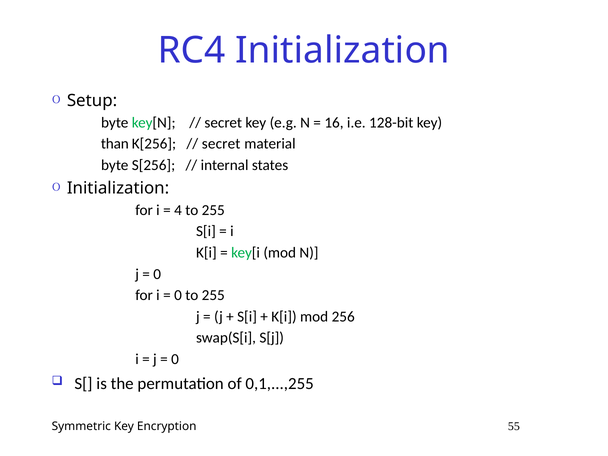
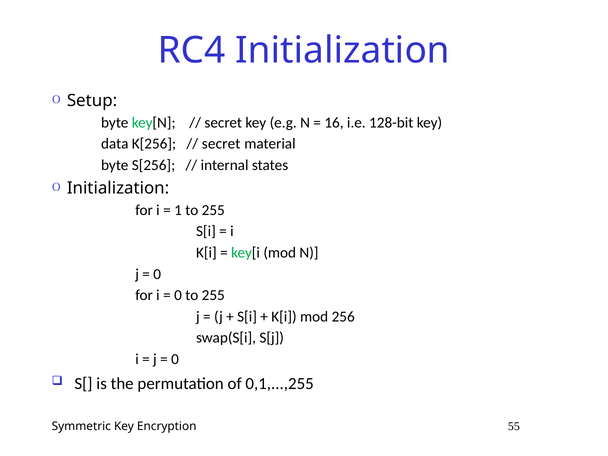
than: than -> data (115, 144)
4: 4 -> 1 (178, 210)
